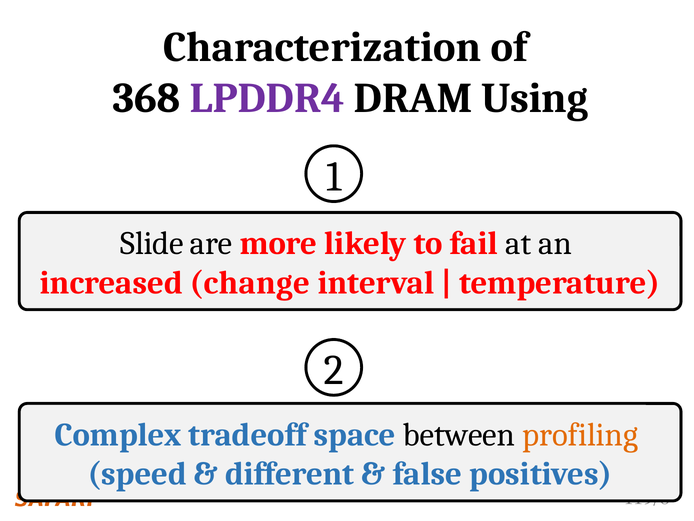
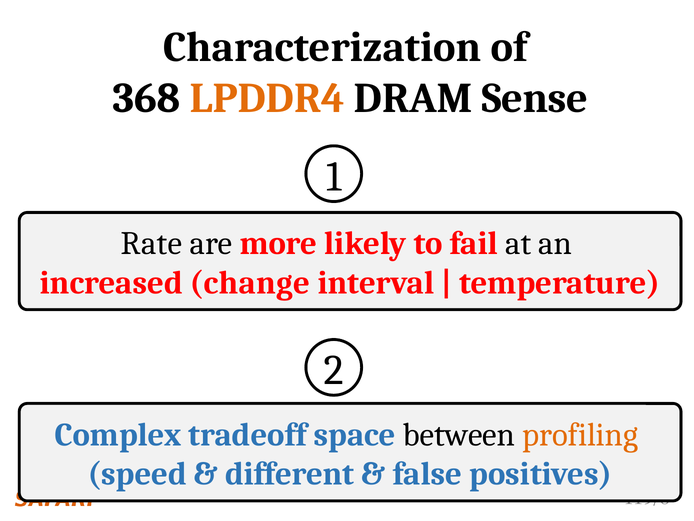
LPDDR4 colour: purple -> orange (267, 98)
Using: Using -> Sense (535, 98)
Slide: Slide -> Rate (152, 243)
